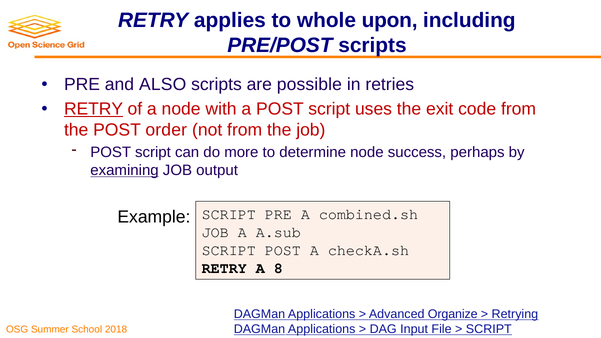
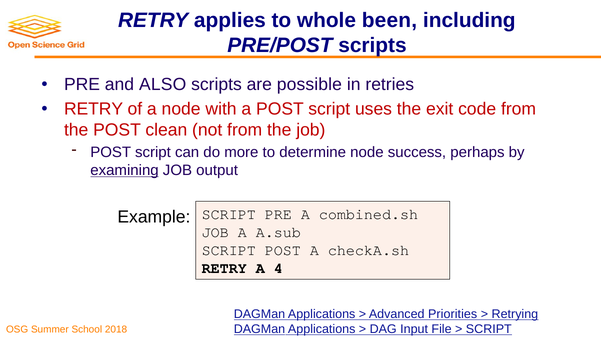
upon: upon -> been (389, 20)
RETRY underline: present -> none (94, 109)
order: order -> clean (166, 130)
8: 8 -> 4 (278, 269)
Organize: Organize -> Priorities (453, 314)
